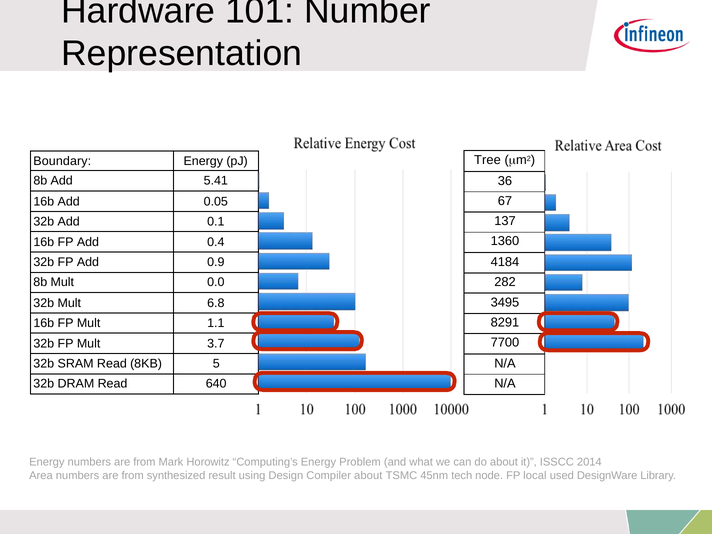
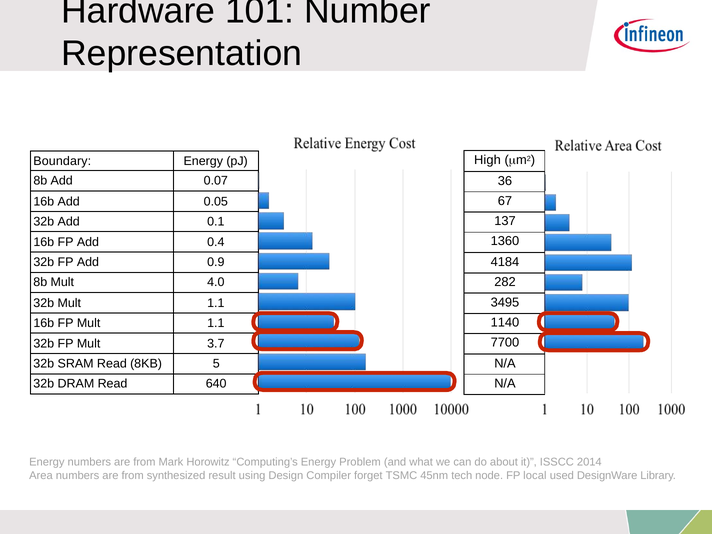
Tree: Tree -> High (487, 160)
5.41: 5.41 -> 0.07 (216, 181)
0.0: 0.0 -> 4.0 (216, 282)
32b Mult 6.8: 6.8 -> 1.1 (216, 303)
8291: 8291 -> 1140 (505, 322)
Compiler about: about -> forget (368, 475)
